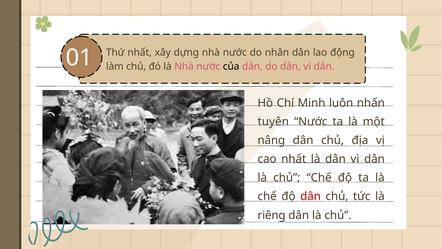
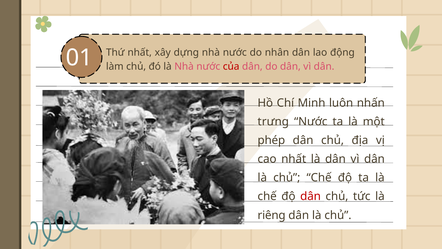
của colour: black -> red (231, 67)
tuyên: tuyên -> trưng (273, 121)
nâng: nâng -> phép (271, 140)
